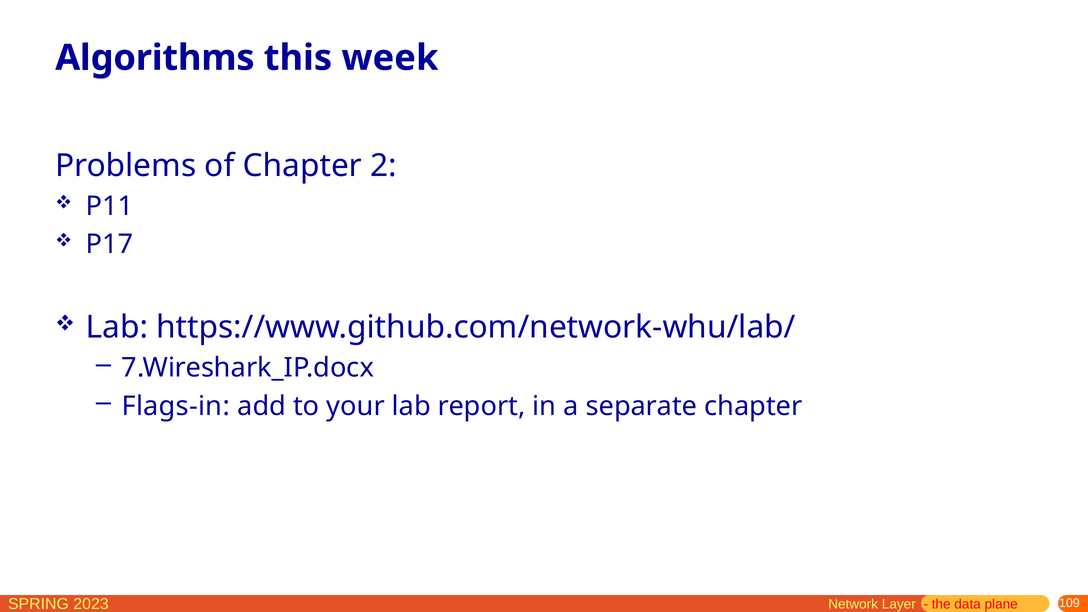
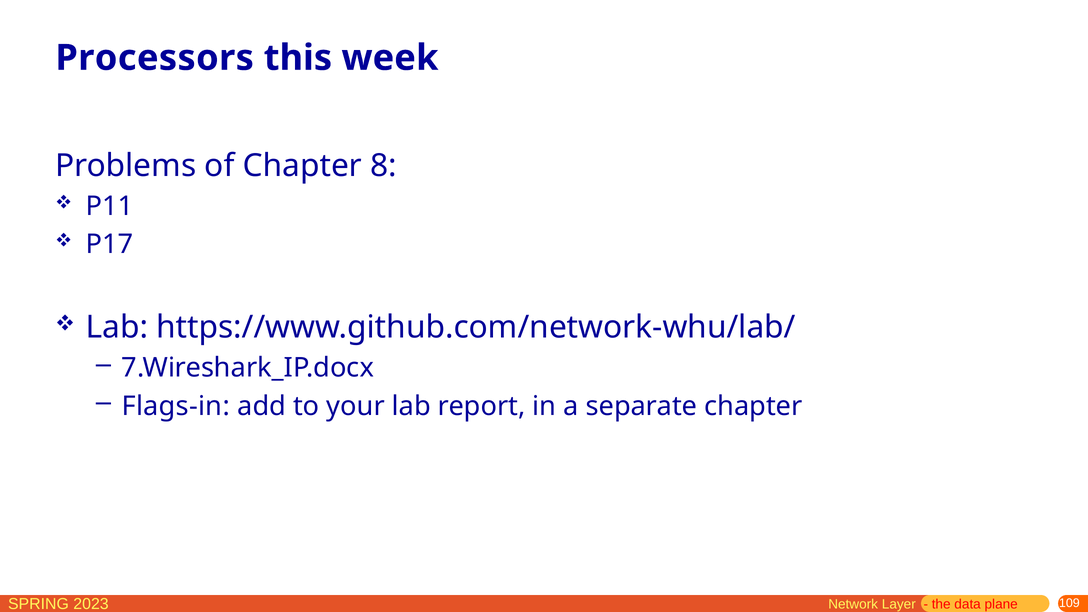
Algorithms: Algorithms -> Processors (155, 58)
2: 2 -> 8 (383, 166)
